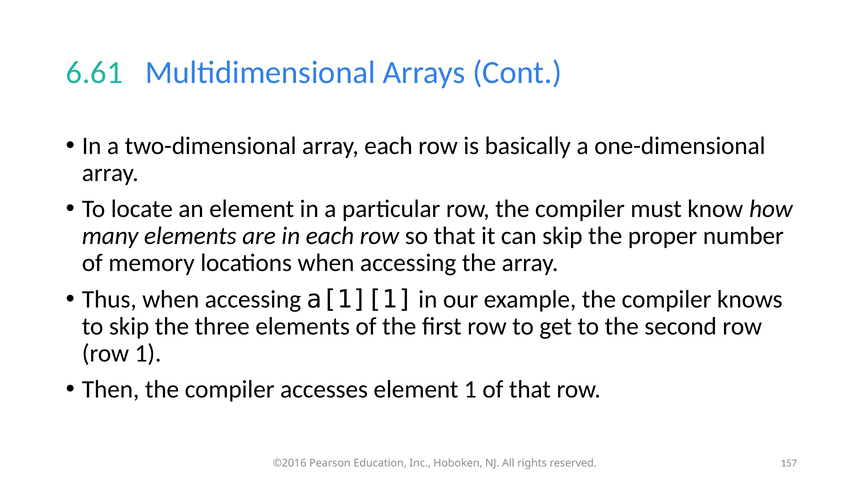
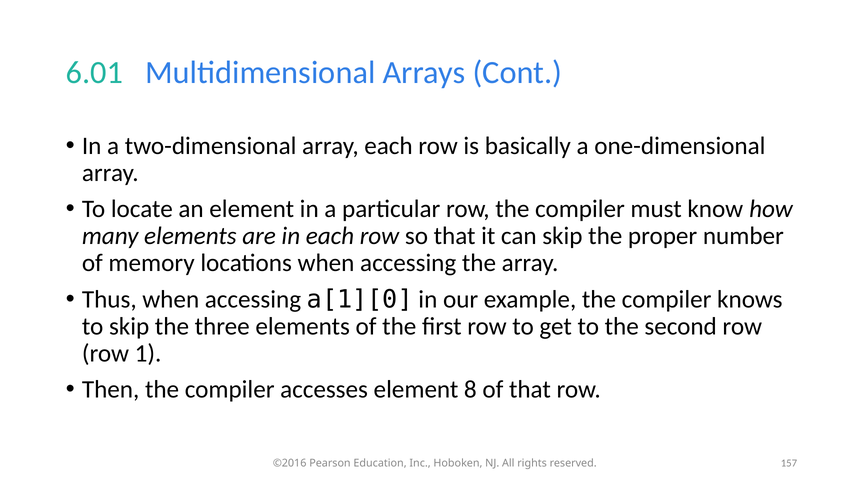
6.61: 6.61 -> 6.01 (94, 73)
a[1][1: a[1][1 -> a[1][0 (360, 300)
element 1: 1 -> 8 (470, 390)
